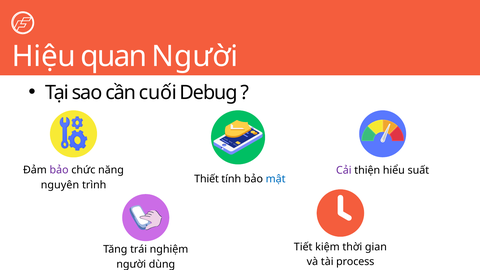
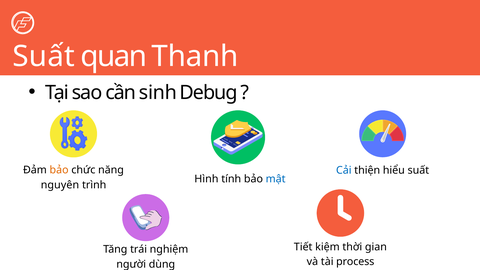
Hiệu: Hiệu -> Suất (44, 56)
quan Người: Người -> Thanh (195, 56)
cuối: cuối -> sinh (158, 93)
bảo colour: purple -> orange (59, 170)
Cải colour: purple -> blue (344, 170)
Thiết: Thiết -> Hình (206, 179)
